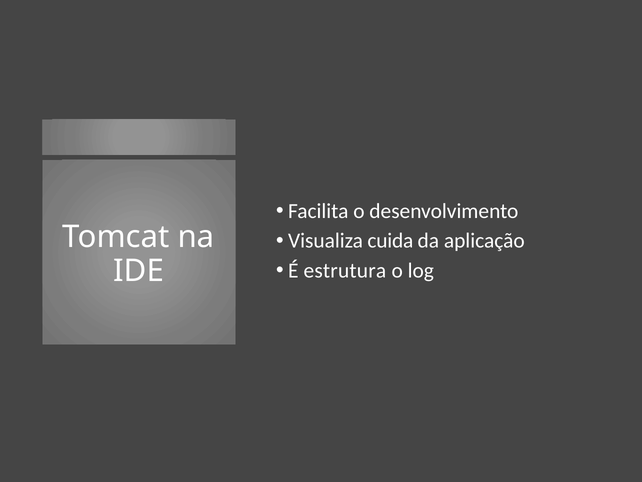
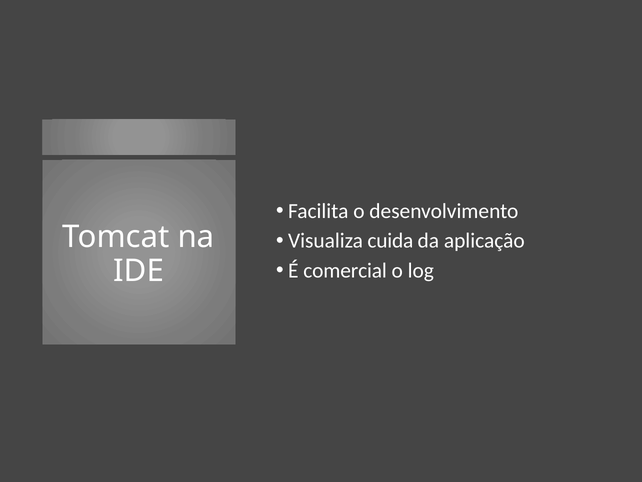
estrutura: estrutura -> comercial (345, 270)
